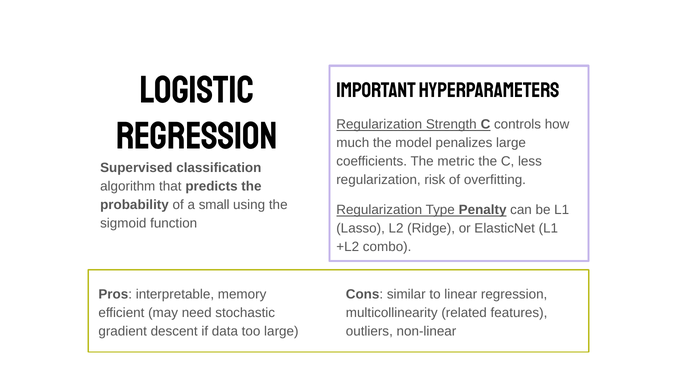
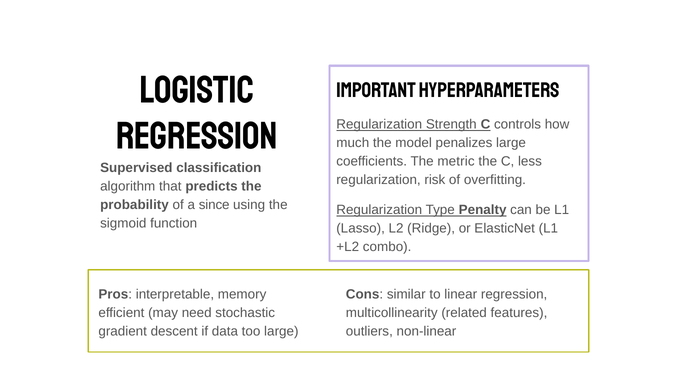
small: small -> since (214, 205)
